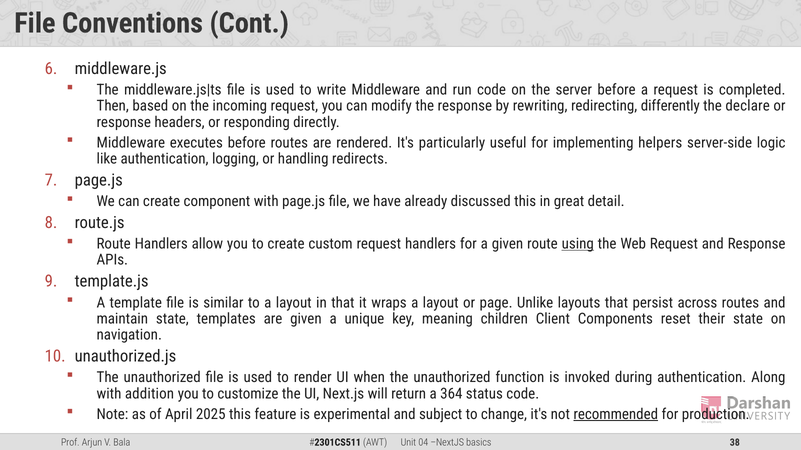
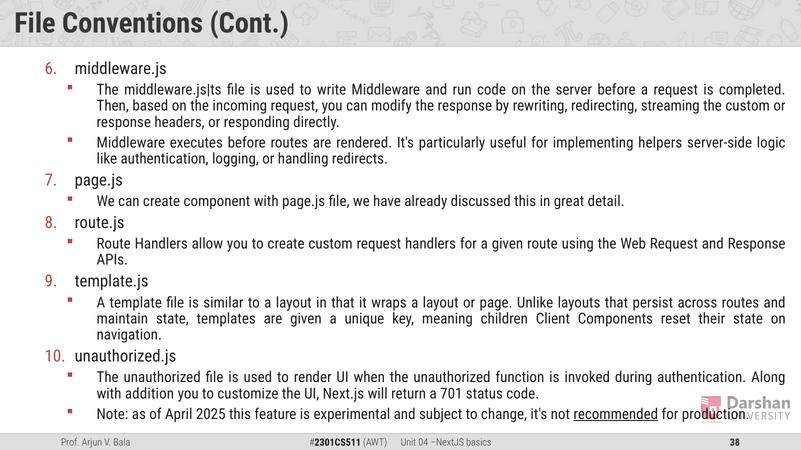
differently: differently -> streaming (670, 106)
the declare: declare -> custom (748, 106)
using underline: present -> none (578, 244)
364: 364 -> 701 (451, 394)
